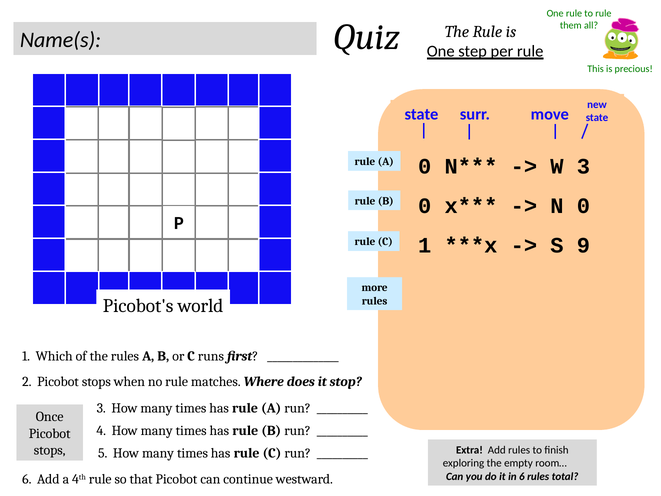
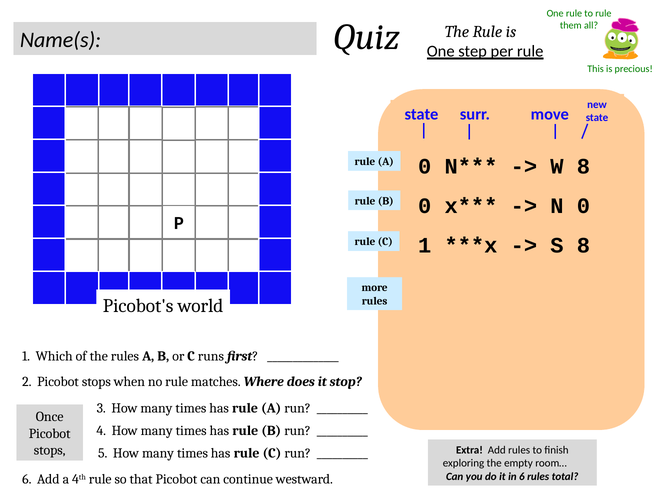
W 3: 3 -> 8 (583, 166)
S 9: 9 -> 8 (583, 245)
